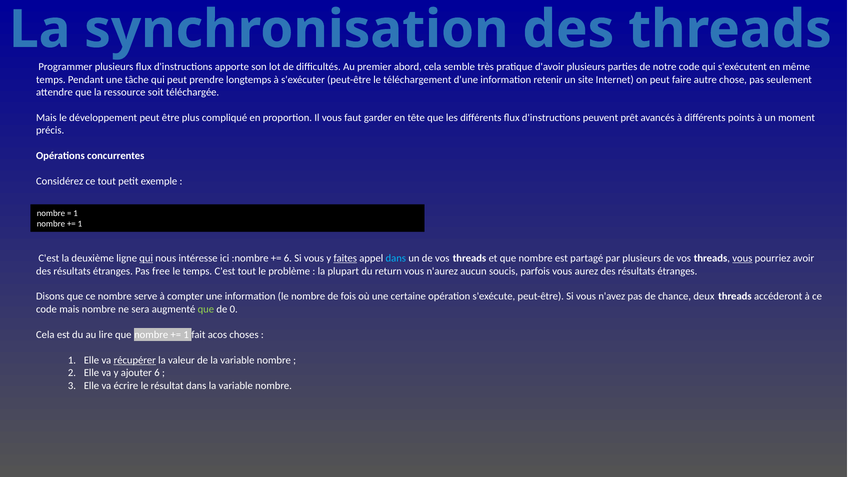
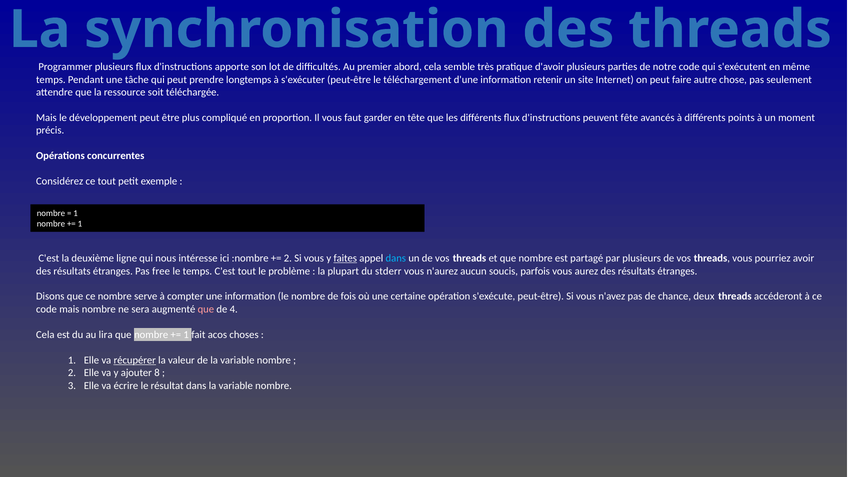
prêt: prêt -> fête (629, 118)
qui underline: present -> none (146, 259)
6: 6 -> 2 (288, 259)
vous underline: present -> none (742, 259)
return: return -> stderr (388, 271)
que colour: light green -> pink (206, 310)
0: 0 -> 4 (234, 310)
lire: lire -> lira (106, 335)
ajouter 6: 6 -> 8 (157, 373)
